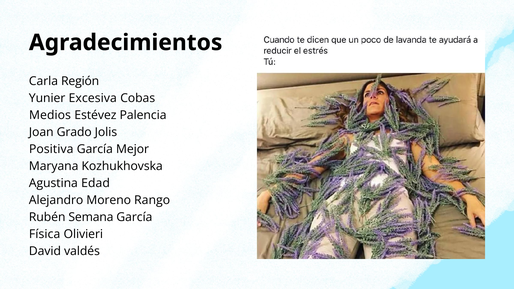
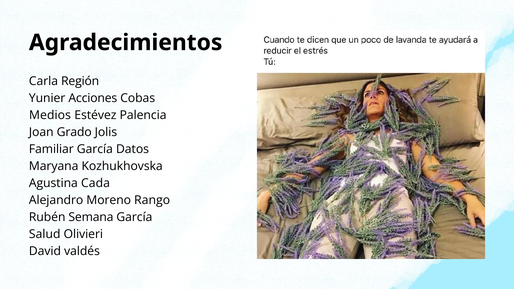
Excesiva: Excesiva -> Acciones (93, 98)
Positiva: Positiva -> Familiar (51, 149)
Mejor: Mejor -> Datos (133, 149)
Edad: Edad -> Cada (96, 183)
Física: Física -> Salud (45, 234)
